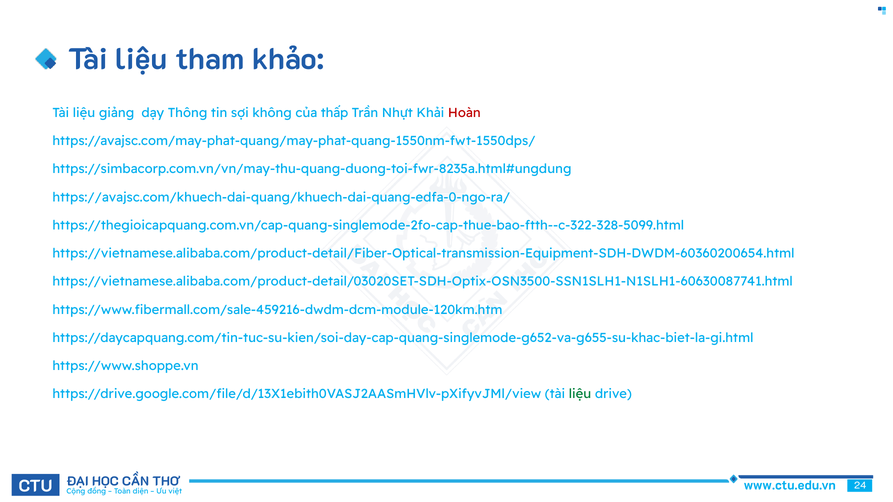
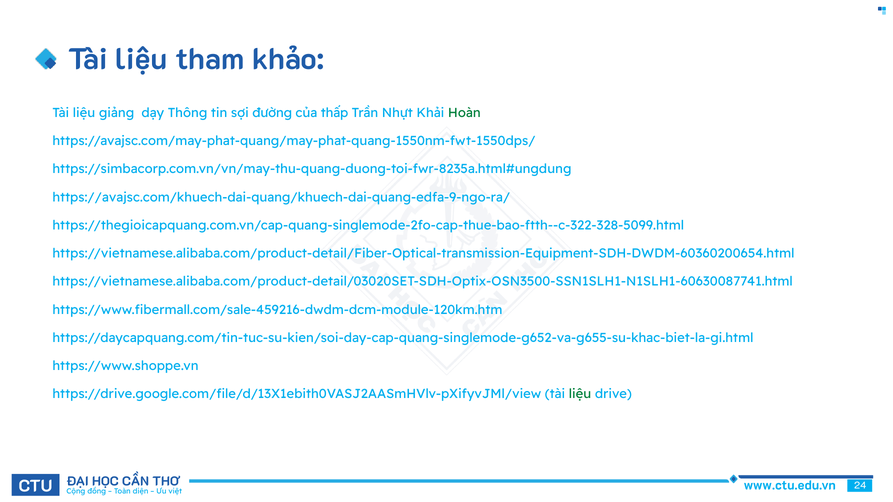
không: không -> đường (272, 113)
Hoàn colour: red -> green (464, 113)
https://avajsc.com/khuech-dai-quang/khuech-dai-quang-edfa-0-ngo-ra/: https://avajsc.com/khuech-dai-quang/khuech-dai-quang-edfa-0-ngo-ra/ -> https://avajsc.com/khuech-dai-quang/khuech-dai-quang-edfa-9-ngo-ra/ (281, 197)
